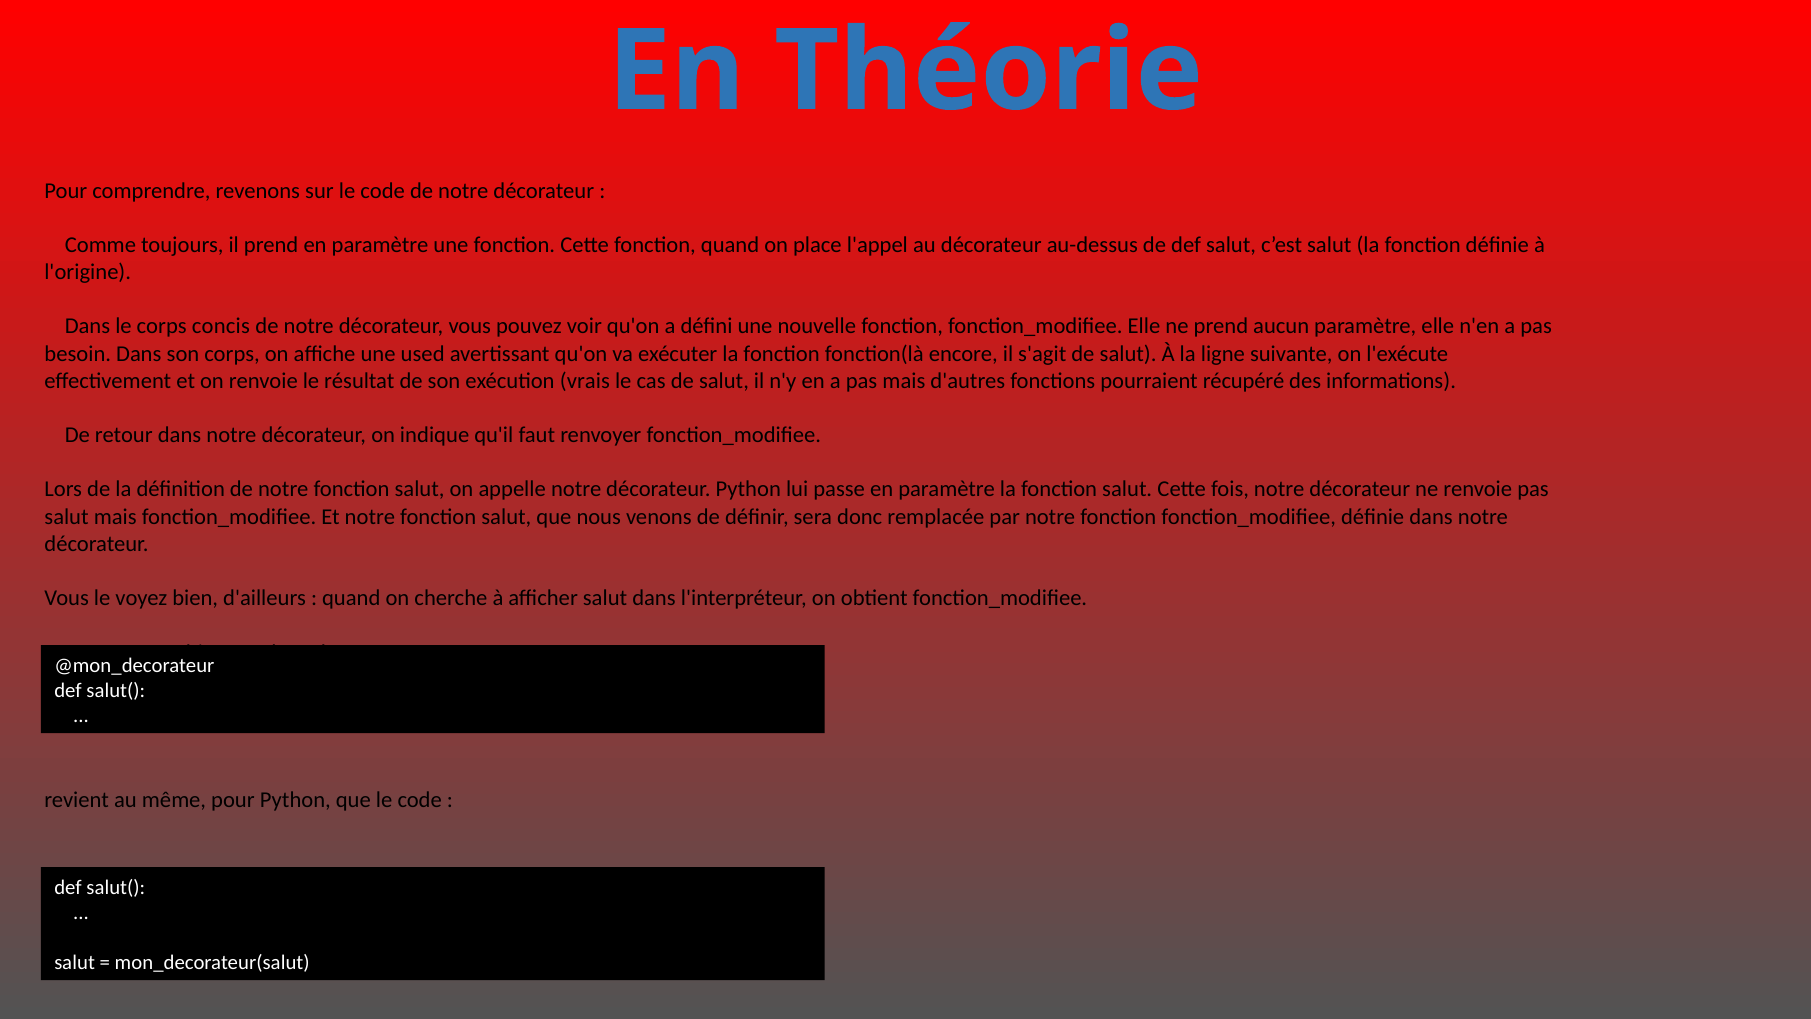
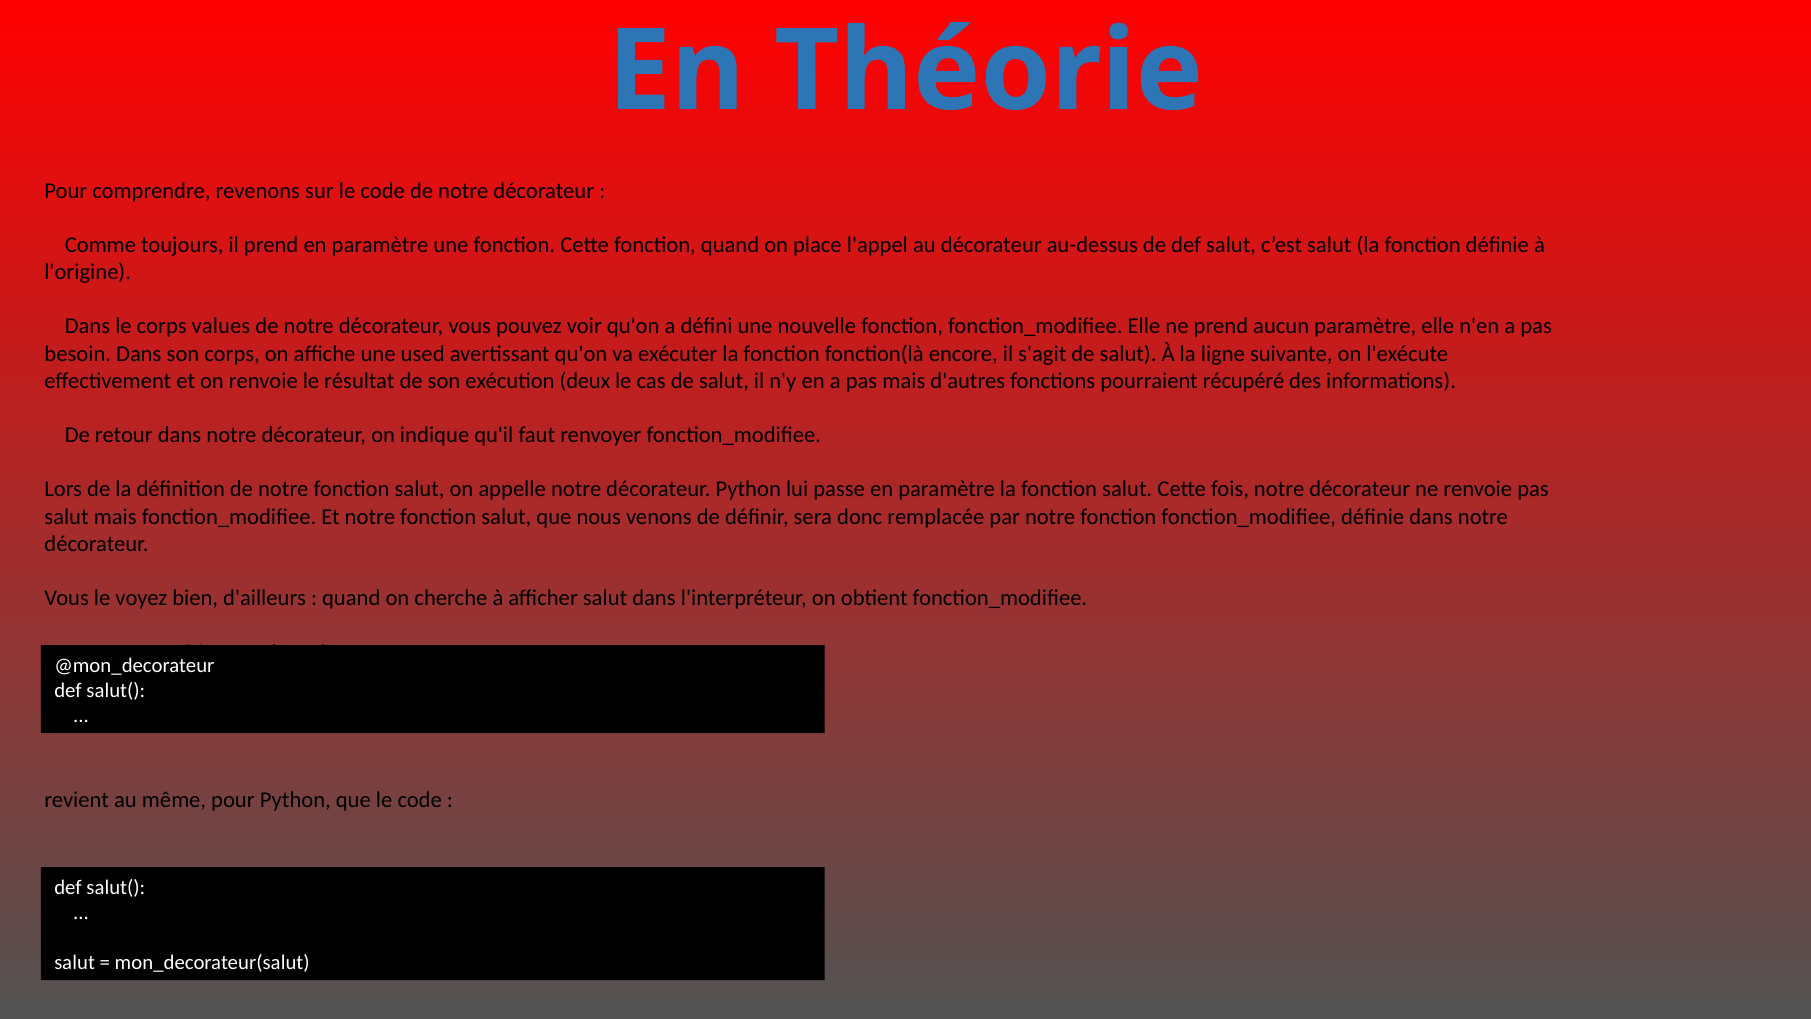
concis: concis -> values (221, 326)
vrais: vrais -> deux (585, 381)
